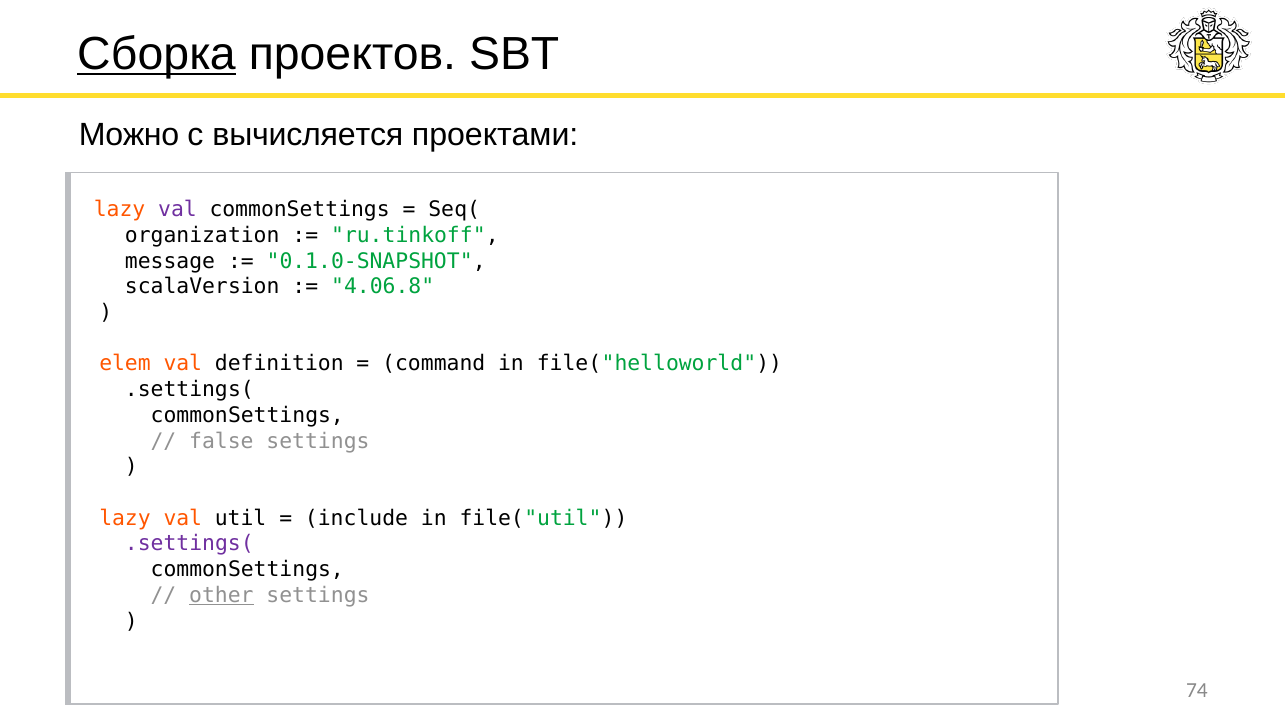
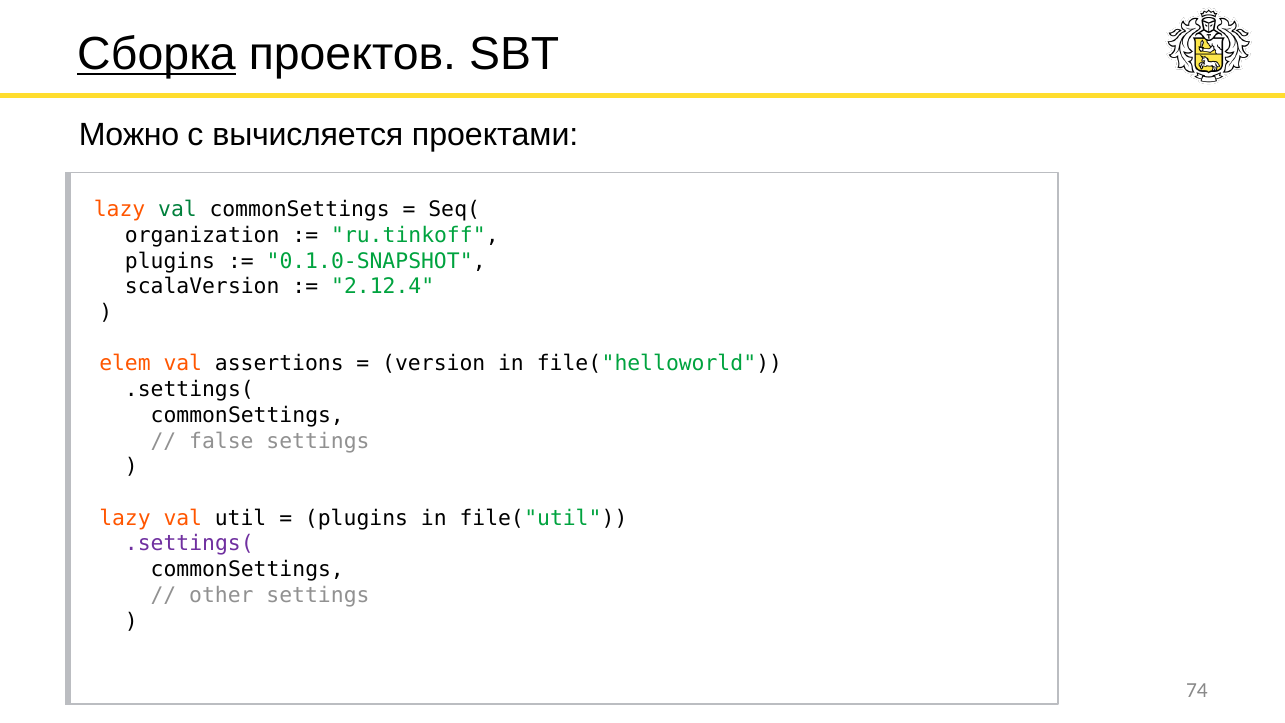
val colour: purple -> green (177, 210)
message: message -> plugins (170, 261)
4.06.8: 4.06.8 -> 2.12.4 (383, 287)
definition: definition -> assertions (279, 364)
command: command -> version (434, 364)
include: include -> plugins (357, 518)
other underline: present -> none (221, 595)
